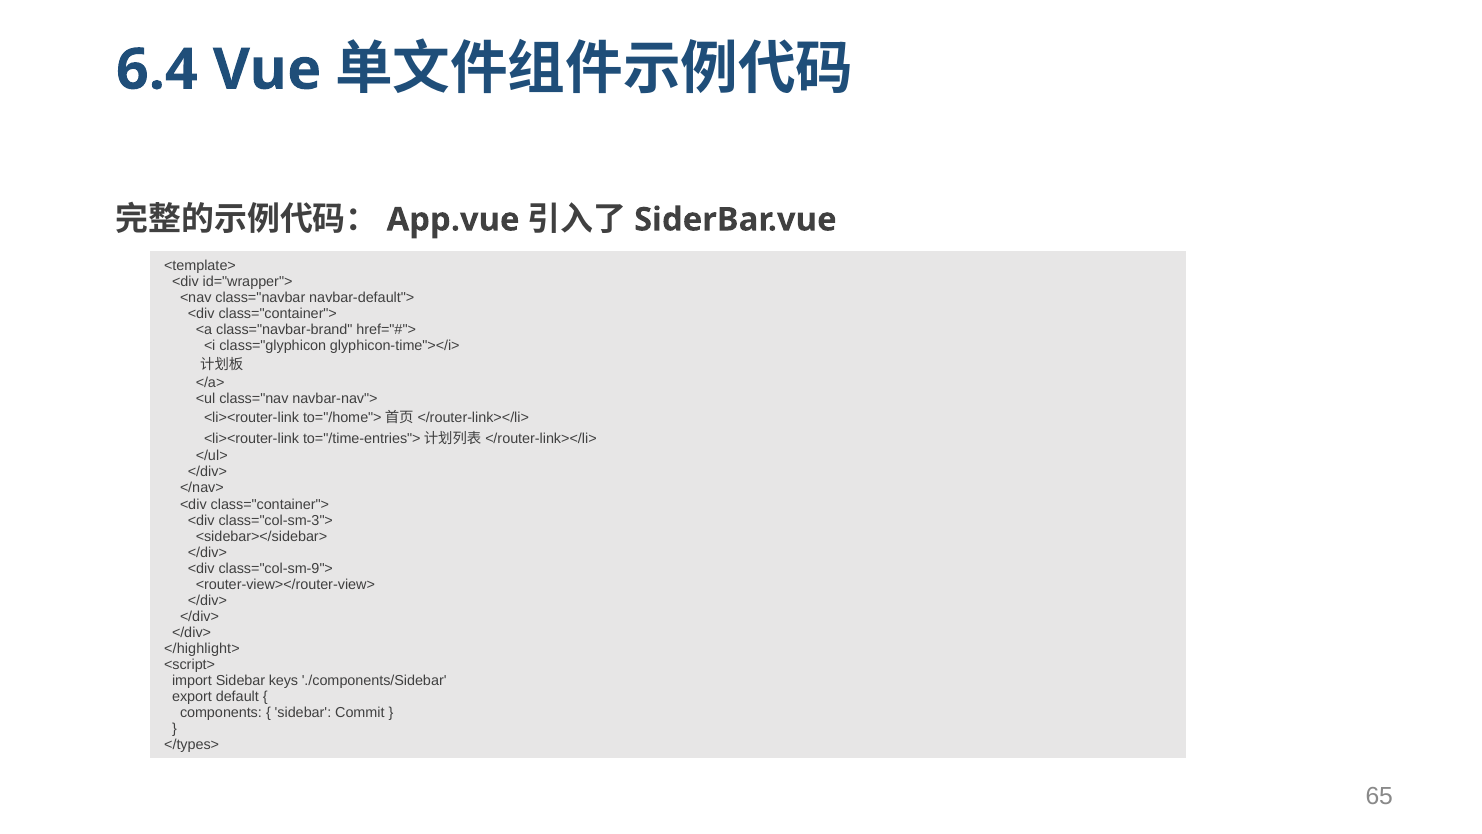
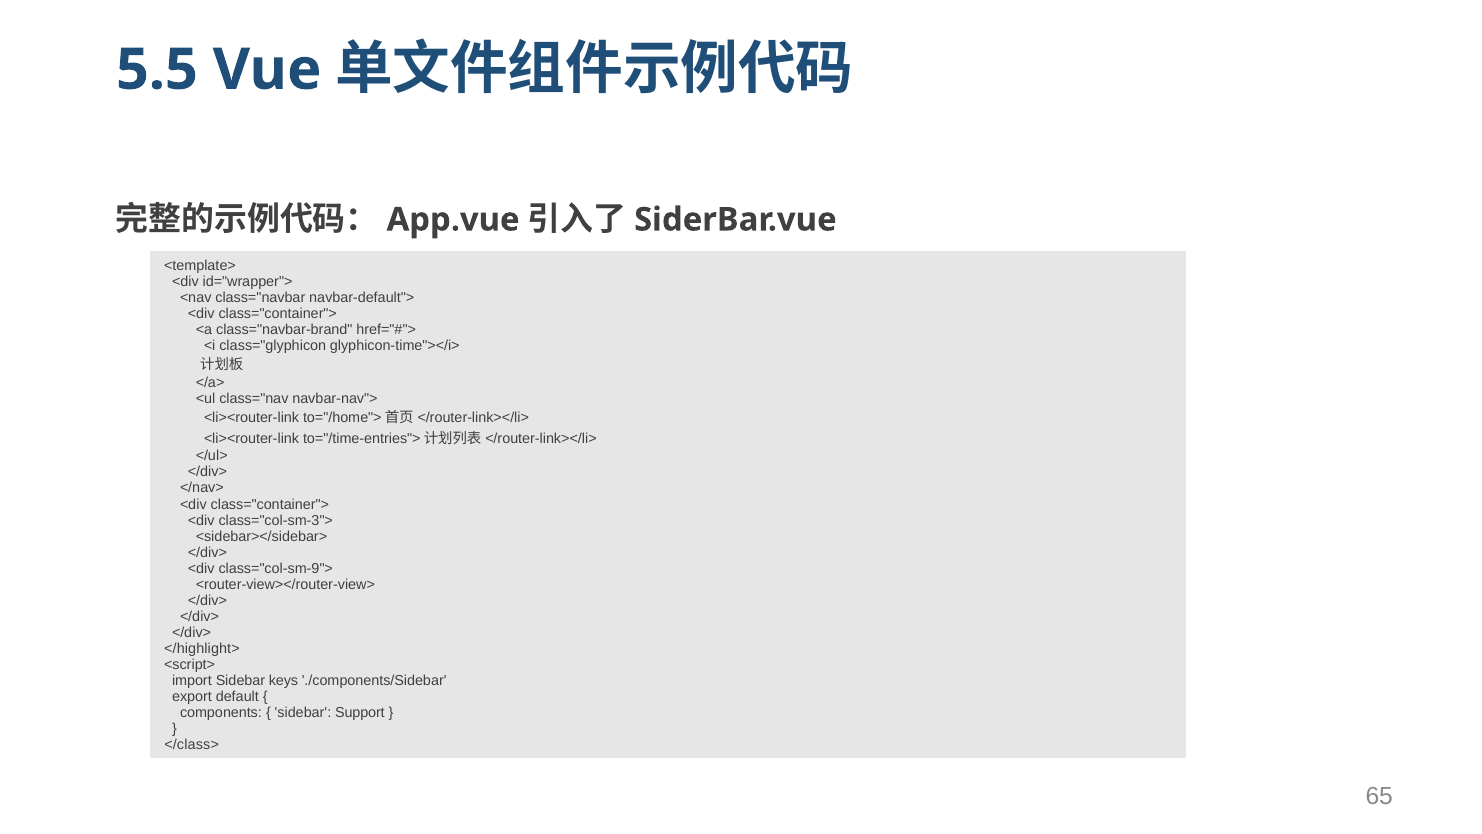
6.4: 6.4 -> 5.5 (157, 70)
Commit: Commit -> Support (360, 713)
</types>: </types> -> </class> (192, 745)
